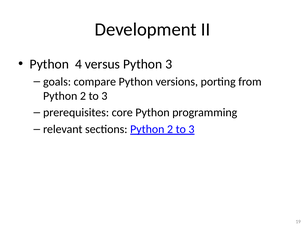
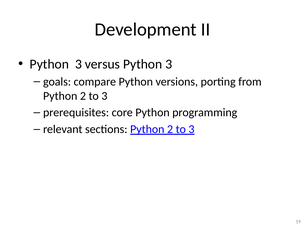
4: 4 -> 3 (79, 64)
